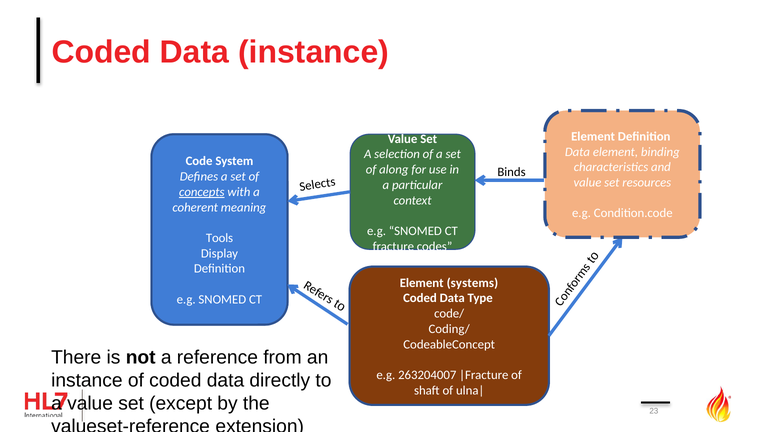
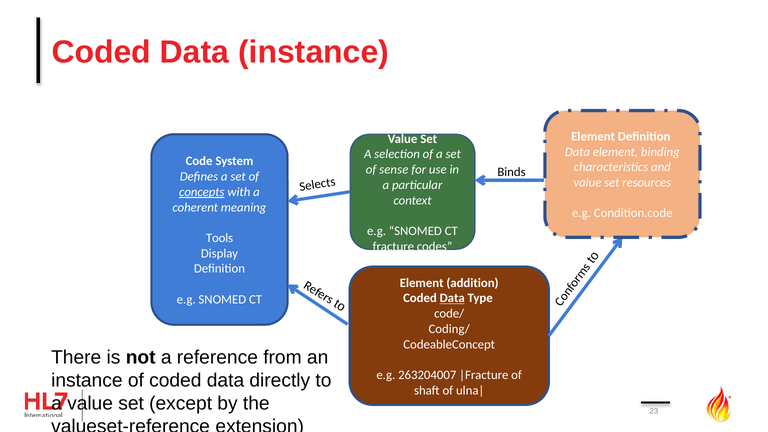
along: along -> sense (394, 170)
systems: systems -> addition (472, 283)
Data underline: none -> present (452, 298)
